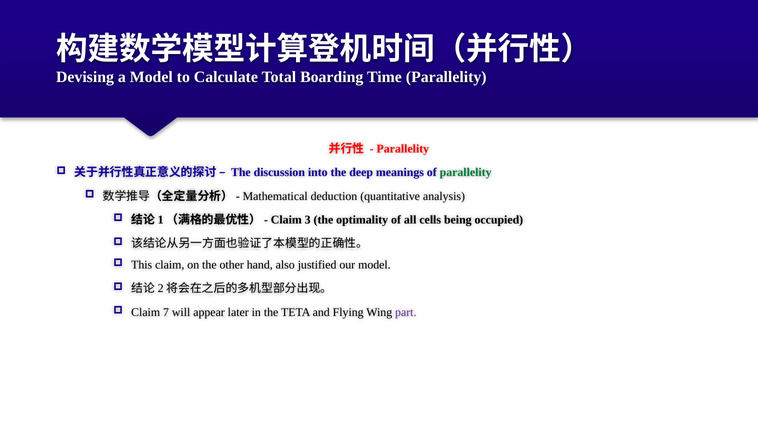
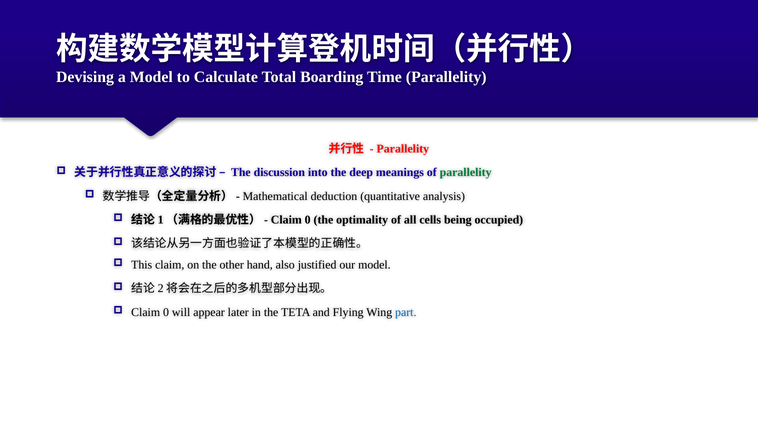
3: 3 -> 0 (308, 220)
7: 7 -> 0 (166, 312)
part colour: purple -> blue (406, 312)
